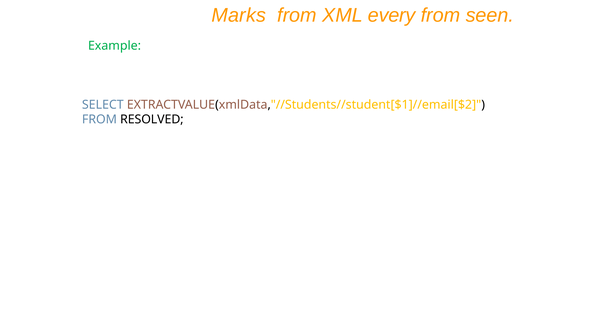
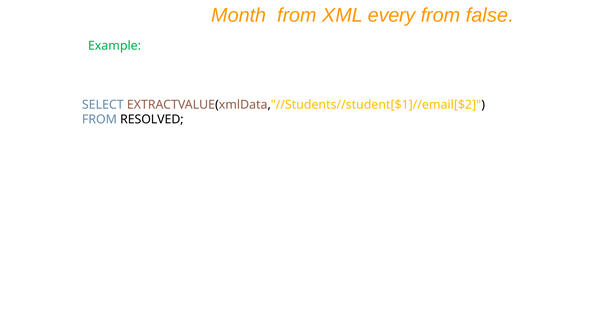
Marks: Marks -> Month (239, 15)
seen: seen -> false (490, 15)
